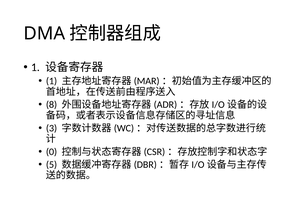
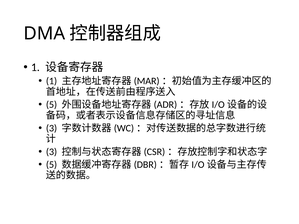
8: 8 -> 5 (52, 105)
0: 0 -> 3 (52, 152)
